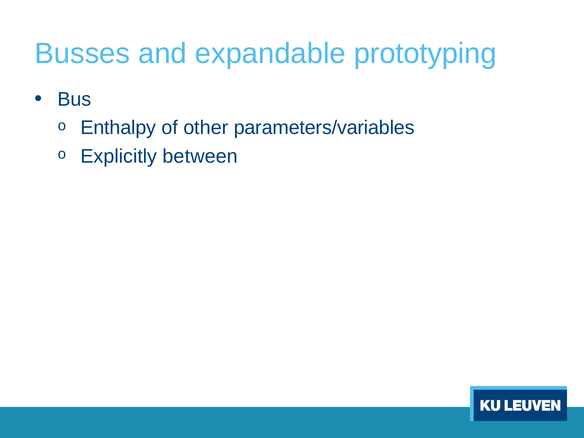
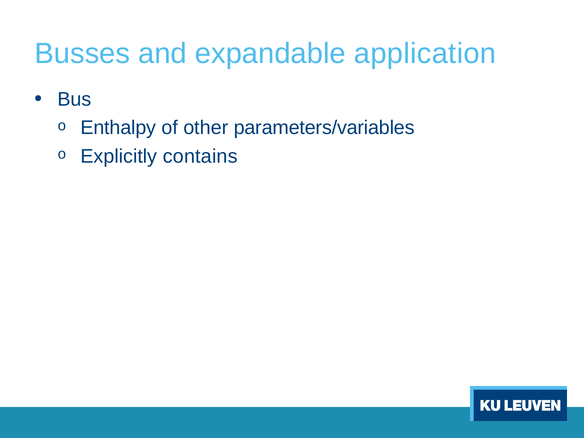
prototyping: prototyping -> application (425, 53)
between: between -> contains (200, 156)
